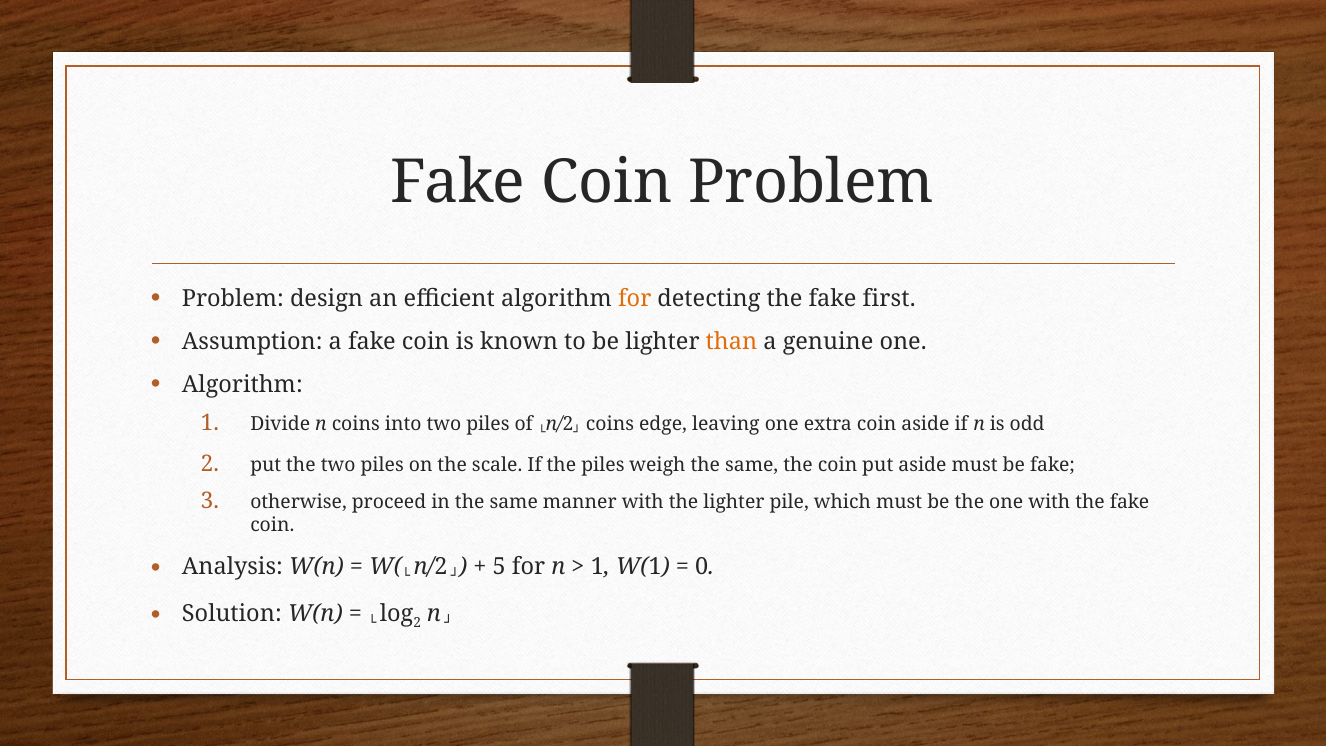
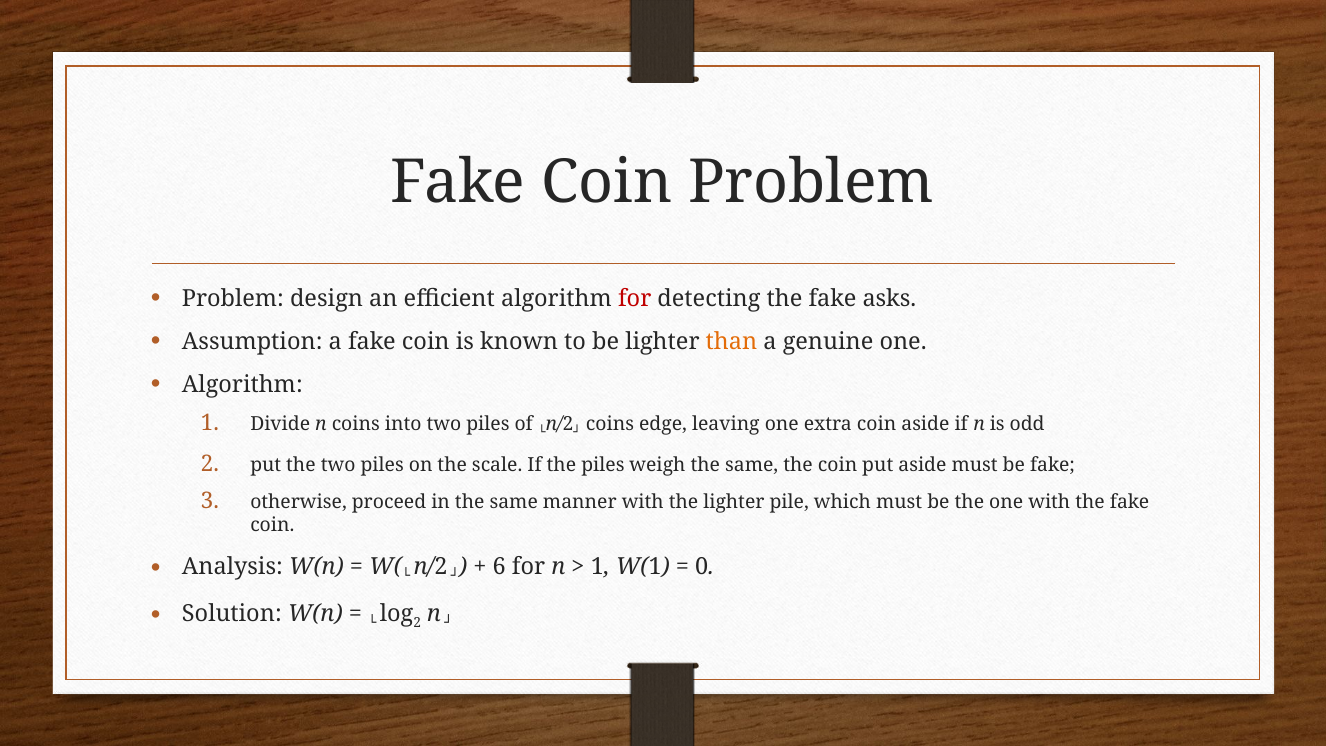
for colour: orange -> red (635, 299)
first: first -> asks (889, 299)
5: 5 -> 6 (499, 566)
